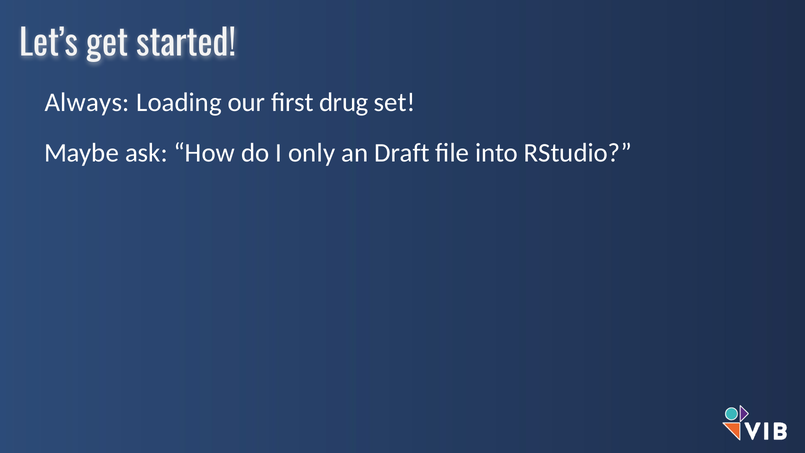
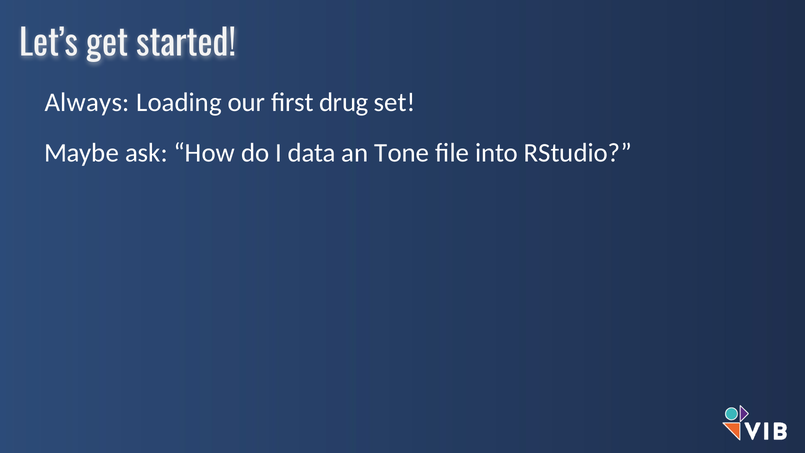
only: only -> data (312, 153)
Draft: Draft -> Tone (402, 153)
